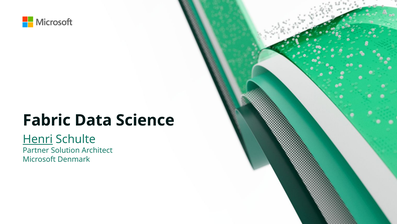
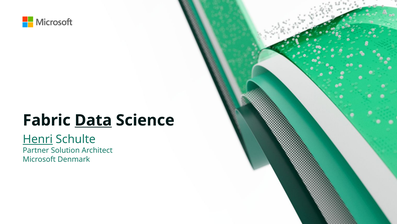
Data underline: none -> present (93, 120)
